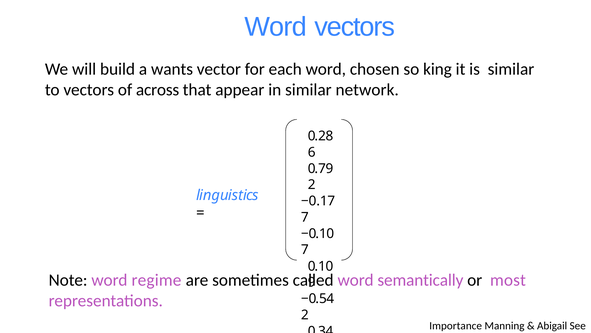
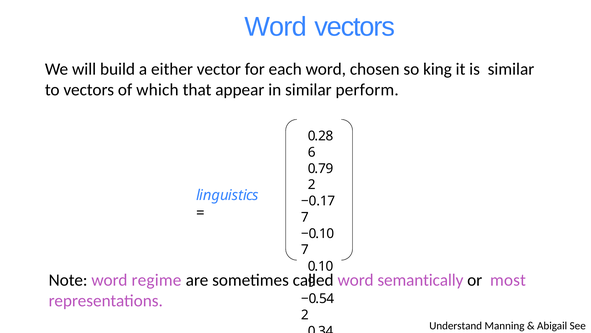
wants: wants -> either (172, 69)
across: across -> which (157, 90)
network: network -> perform (367, 90)
Importance: Importance -> Understand (456, 325)
